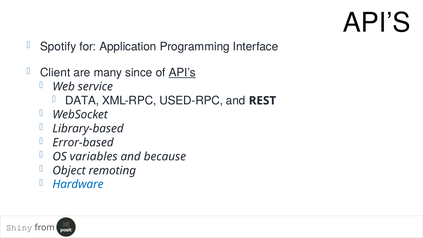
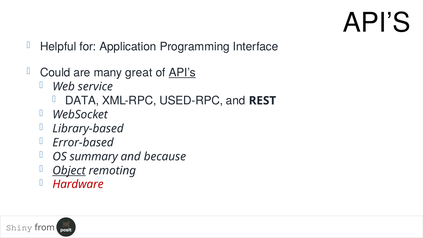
Spotify: Spotify -> Helpful (58, 47)
Client: Client -> Could (55, 73)
since: since -> great (139, 73)
variables: variables -> summary (94, 156)
Object underline: none -> present (69, 170)
Hardware colour: blue -> red (78, 184)
